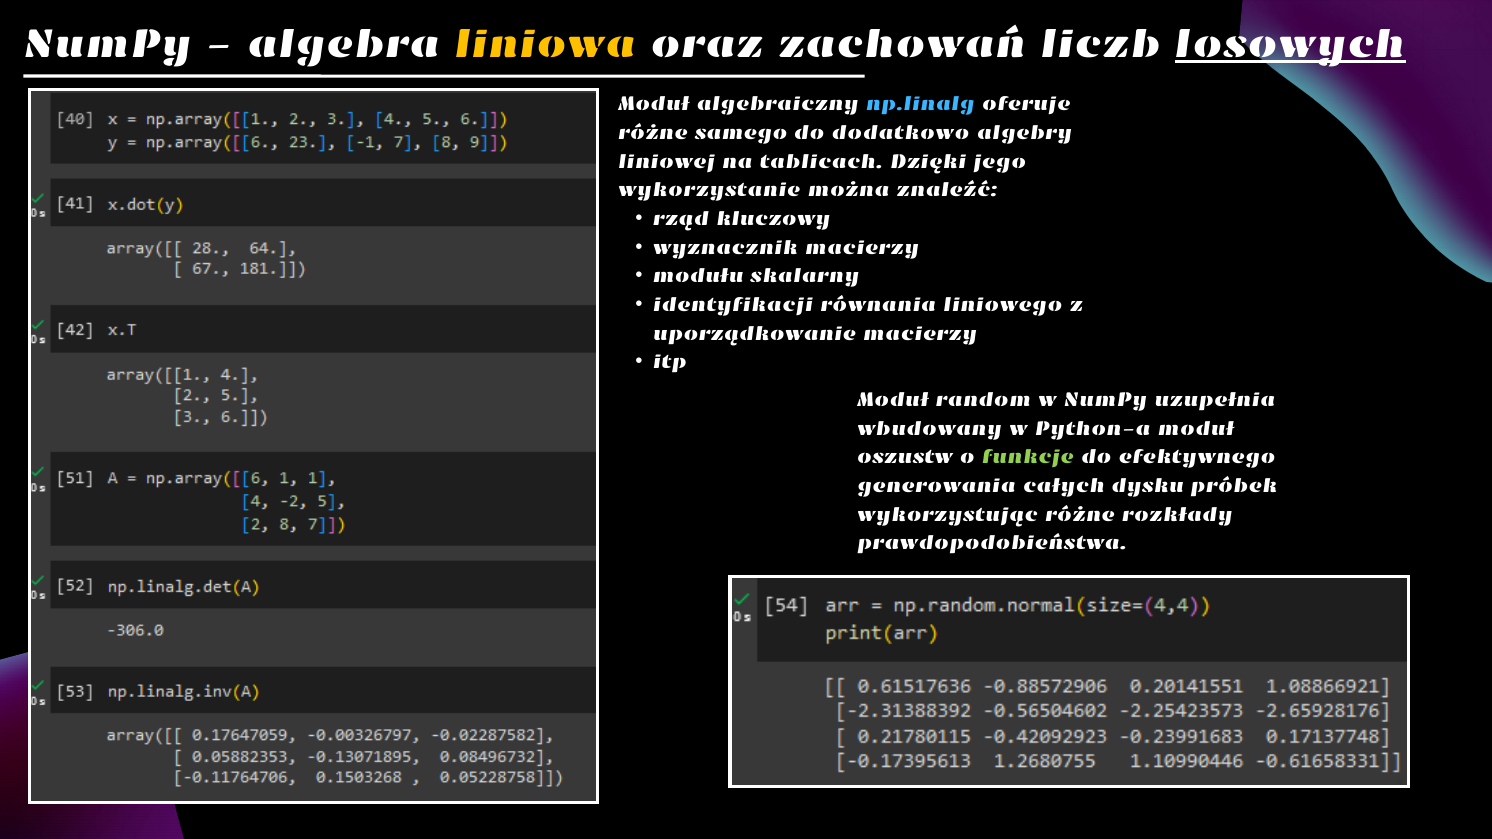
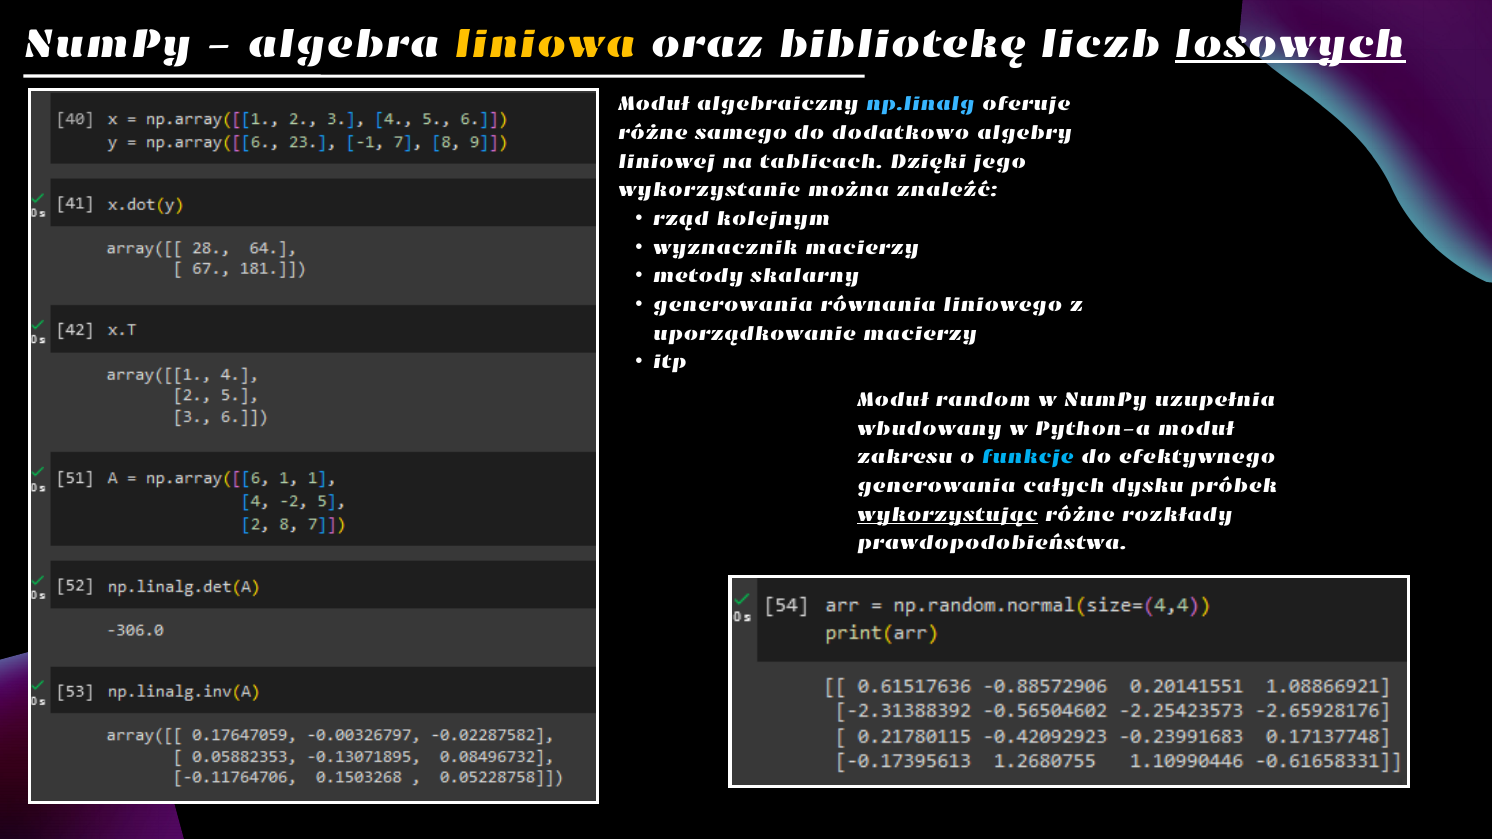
zachowań: zachowań -> bibliotekę (903, 44)
kluczowy: kluczowy -> kolejnym (773, 219)
modułu: modułu -> metody (698, 276)
identyfikacji: identyfikacji -> generowania (733, 305)
oszustw: oszustw -> zakresu (905, 457)
funkcje colour: light green -> light blue (1028, 457)
wykorzystując underline: none -> present (948, 515)
